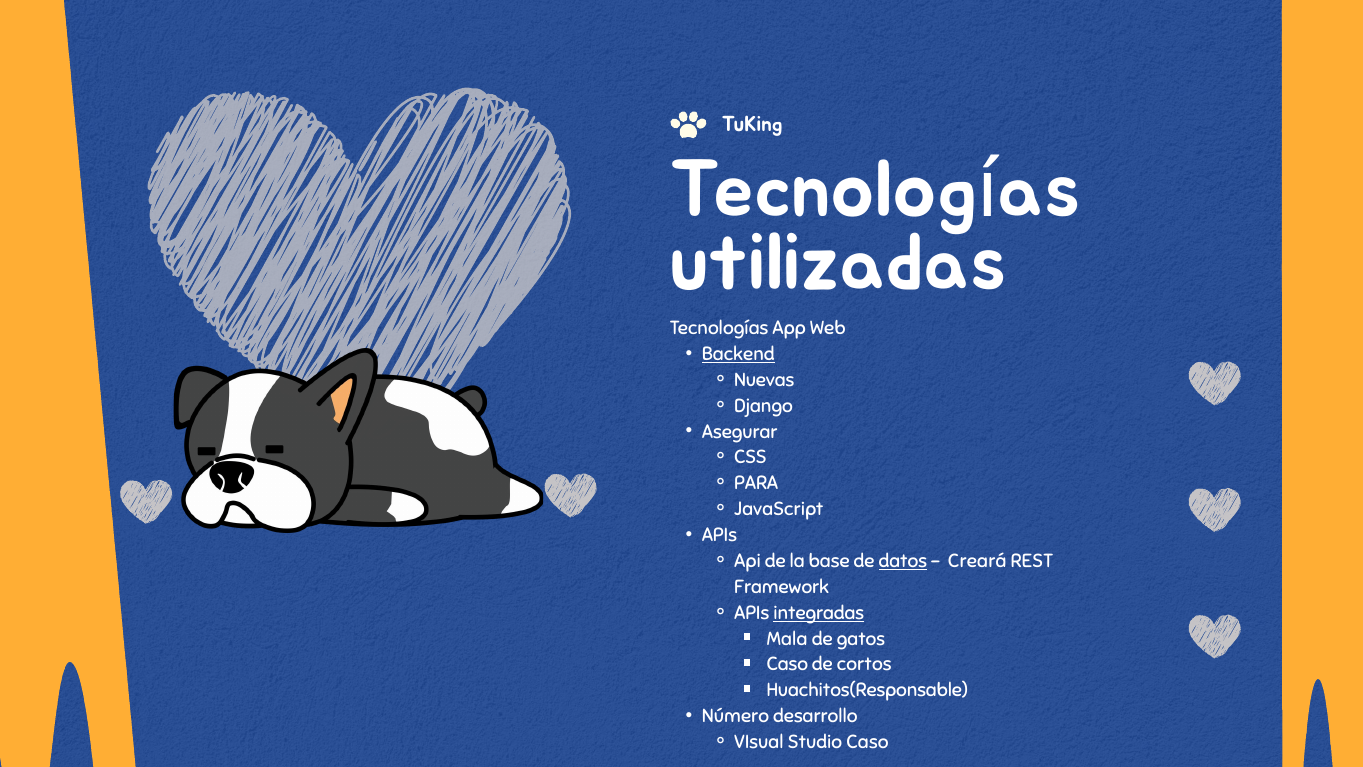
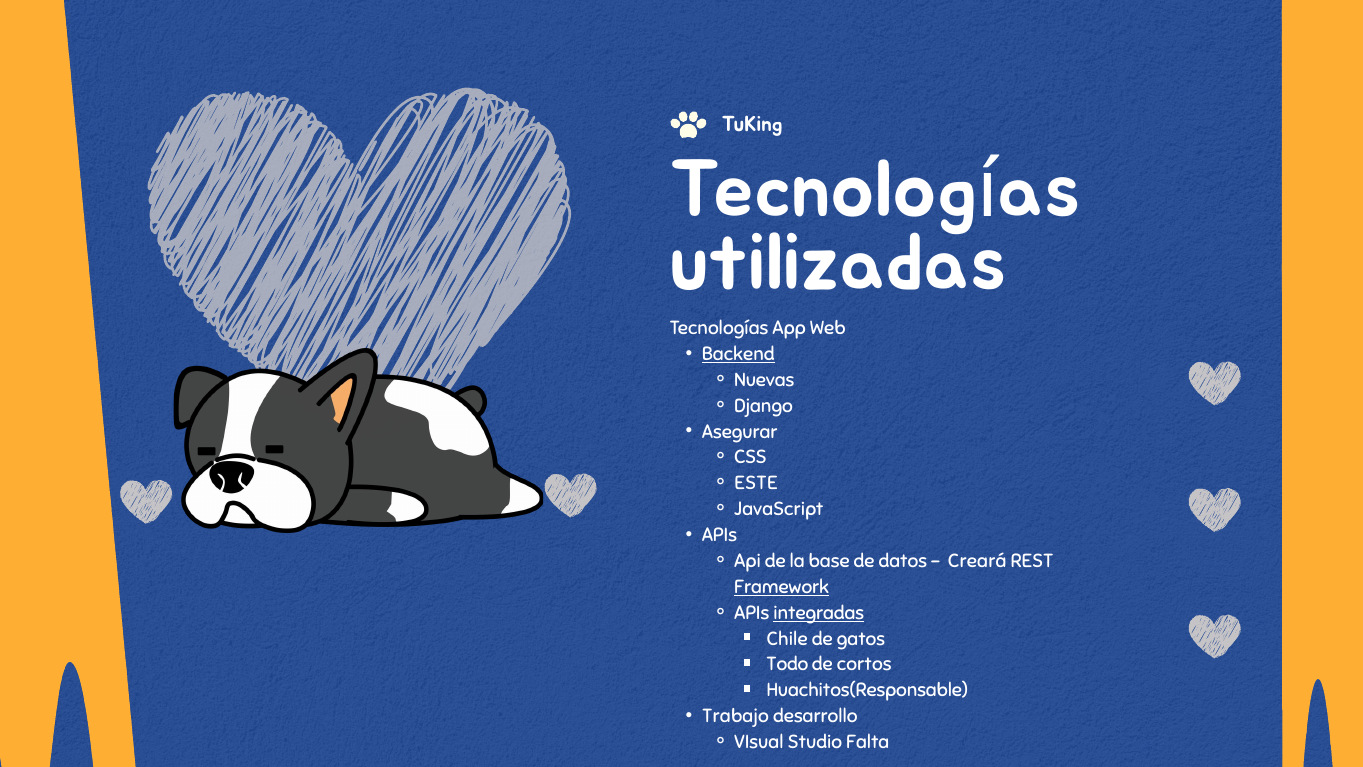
PARA: PARA -> ESTE (756, 483)
datos underline: present -> none (903, 561)
Framework underline: none -> present (782, 587)
Mala: Mala -> Chile (787, 639)
Caso: Caso -> Todo (787, 664)
Número: Número -> Trabajo (735, 716)
Studio Caso: Caso -> Falta (868, 742)
